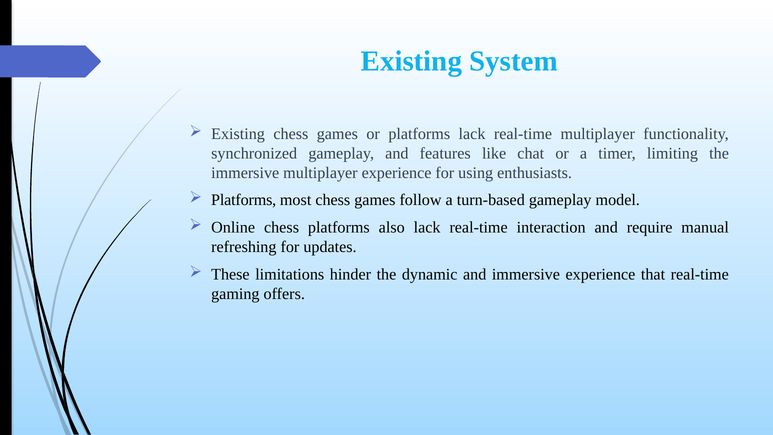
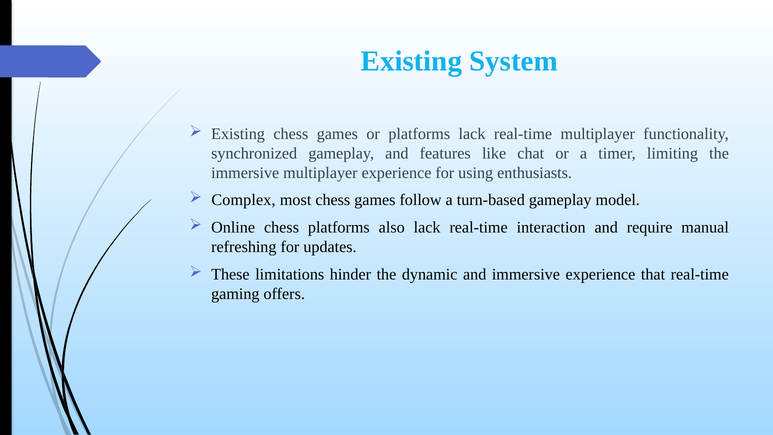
Platforms: Platforms -> Complex (244, 200)
